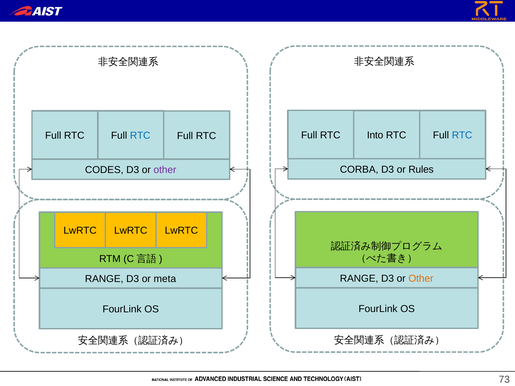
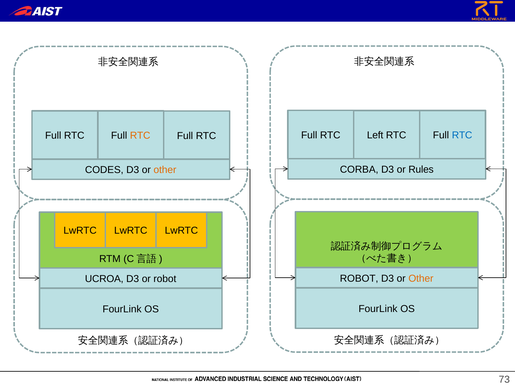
Into: Into -> Left (375, 135)
RTC colour: blue -> orange (140, 136)
other colour: purple -> orange (165, 170)
RANGE: RANGE -> ROBOT (359, 279)
RANGE: RANGE -> UCROA (104, 279)
or meta: meta -> robot (165, 279)
